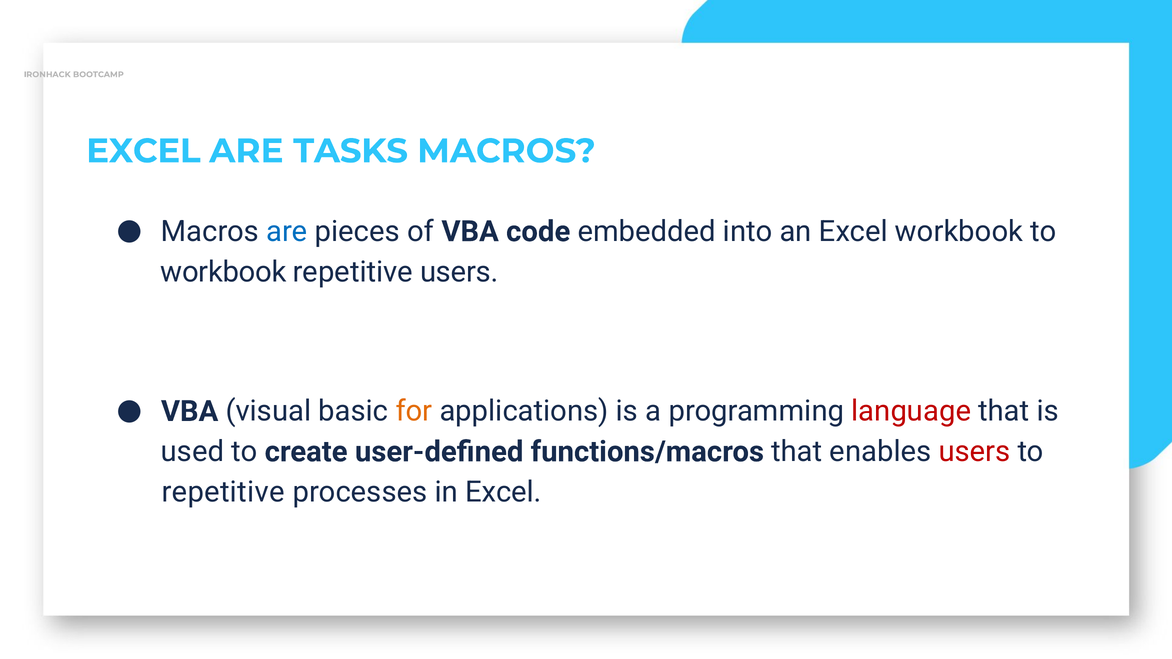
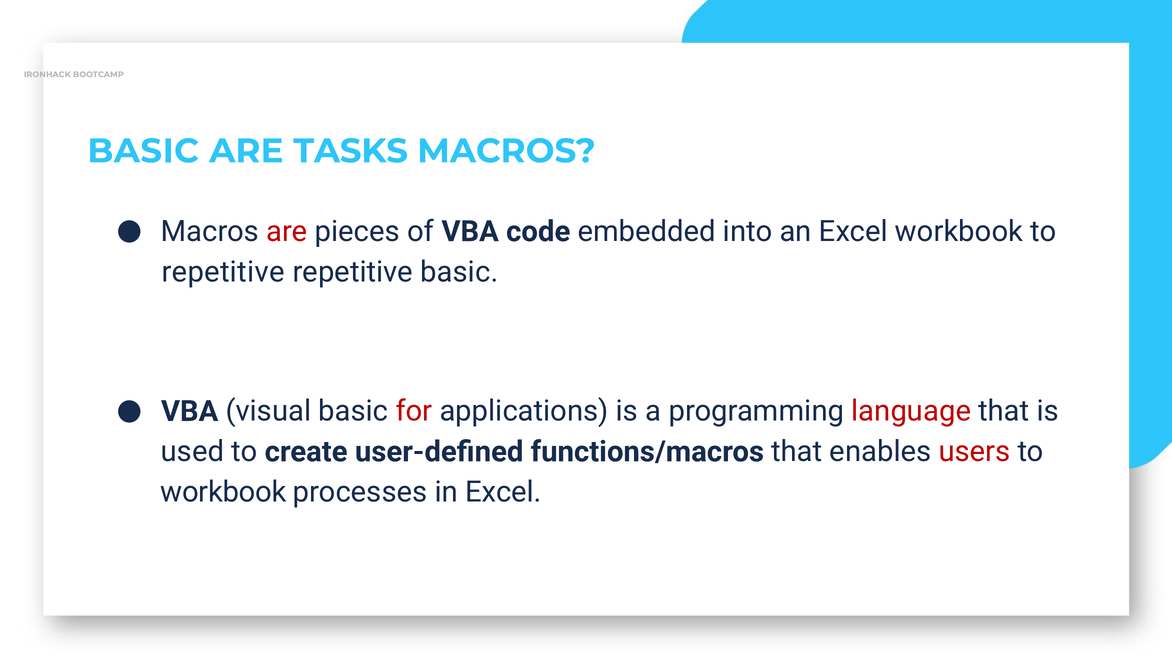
EXCEL: EXCEL -> BASIC (143, 151)
are colour: blue -> red (287, 232)
workbook: workbook -> repetitive (223, 272)
repetitive users: users -> basic (459, 272)
for colour: orange -> red (414, 411)
repetitive: repetitive -> workbook (223, 492)
